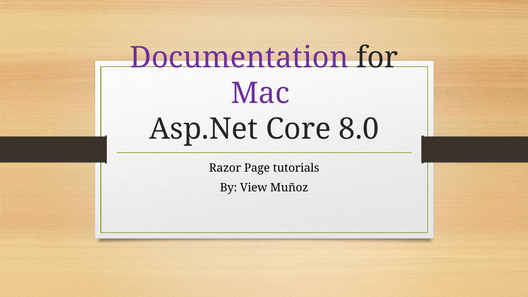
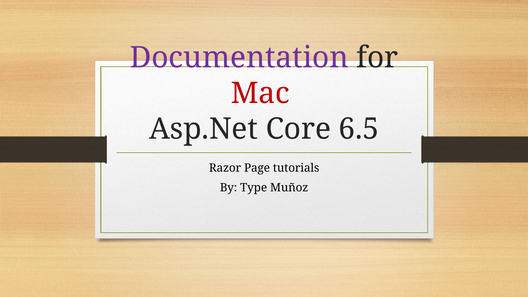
Mac colour: purple -> red (260, 93)
8.0: 8.0 -> 6.5 (359, 129)
View: View -> Type (254, 188)
